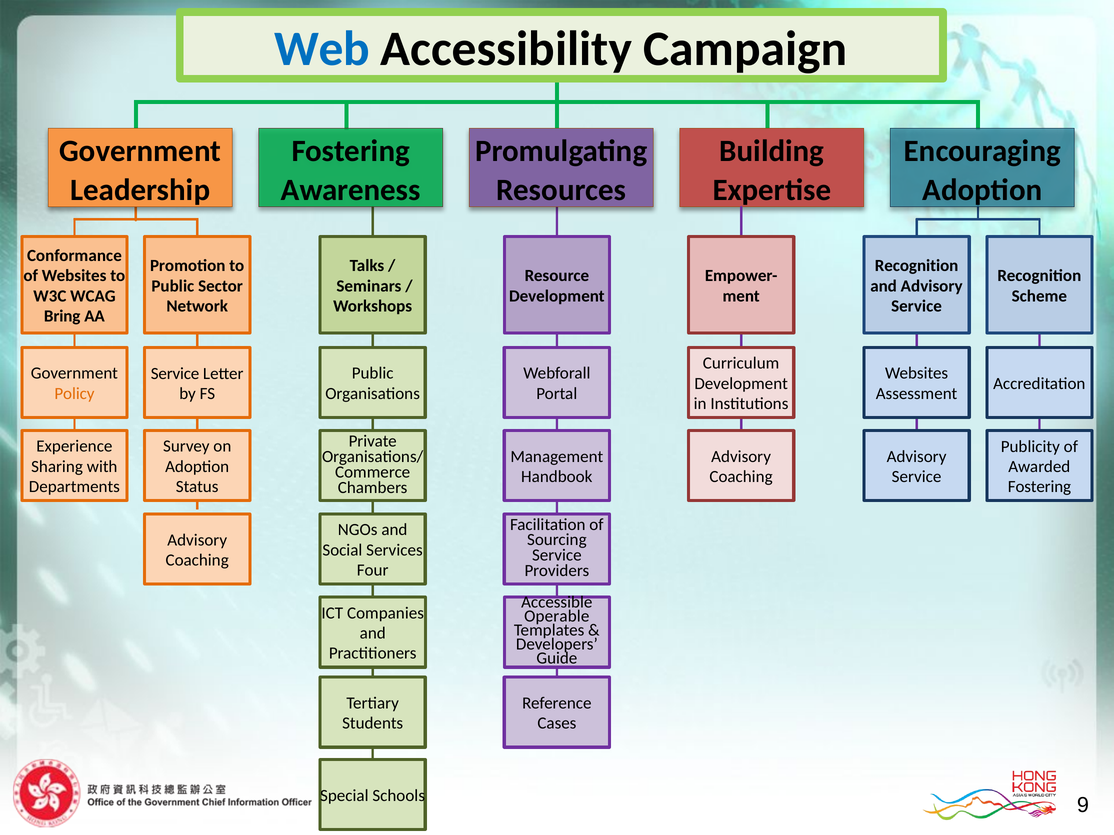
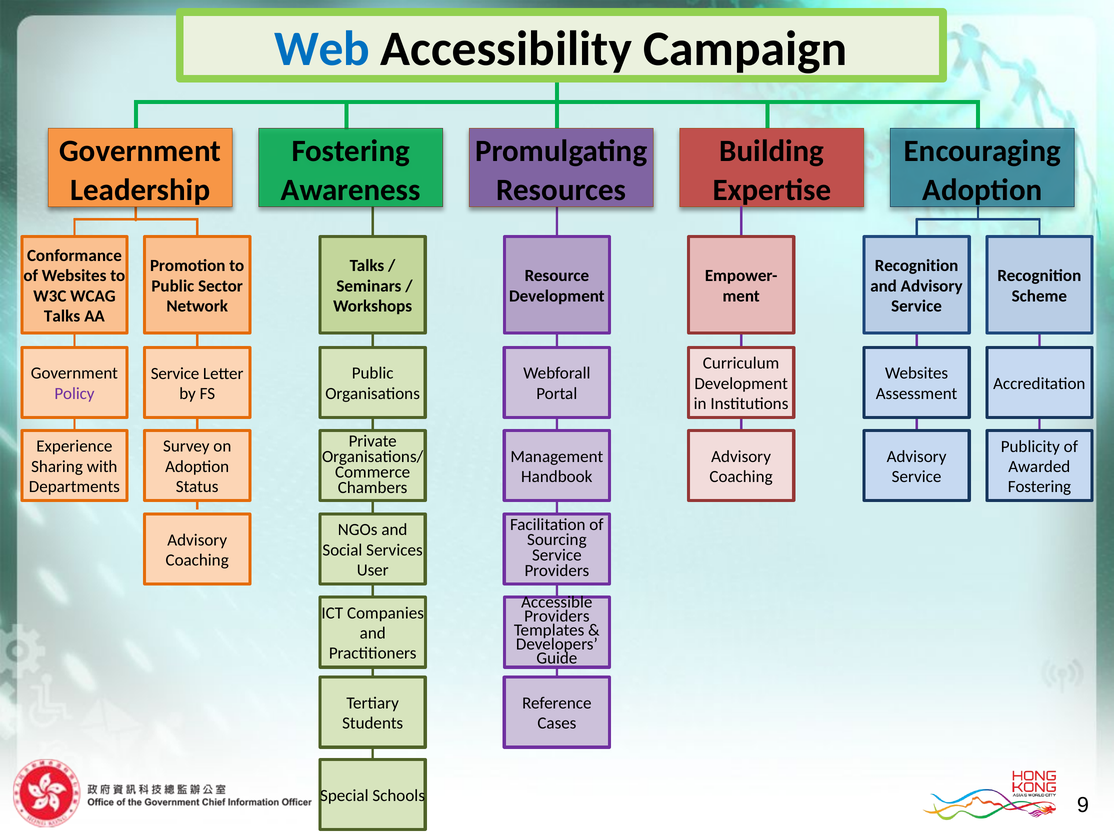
Bring: Bring -> Talks (62, 316)
Policy colour: orange -> purple (74, 394)
Four: Four -> User (373, 570)
Operable: Operable -> Providers (557, 617)
